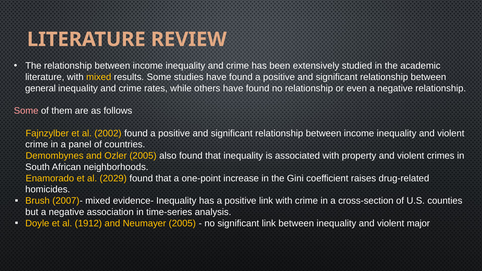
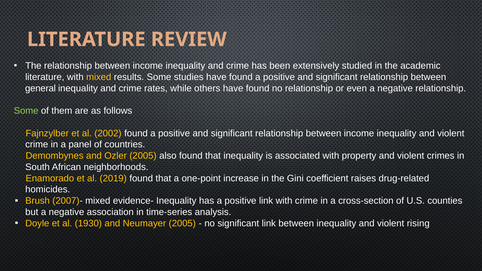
Some colour: pink -> light green (26, 111)
2029: 2029 -> 2019 (113, 178)
1912: 1912 -> 1930 (88, 223)
major: major -> rising (418, 223)
